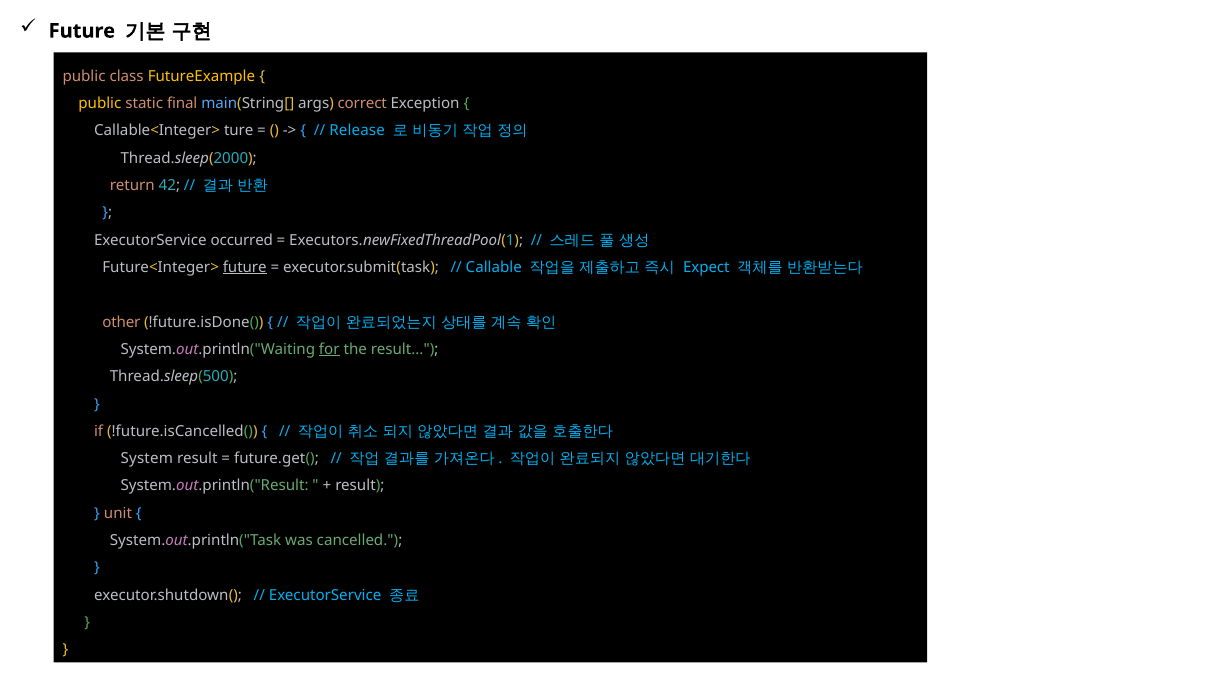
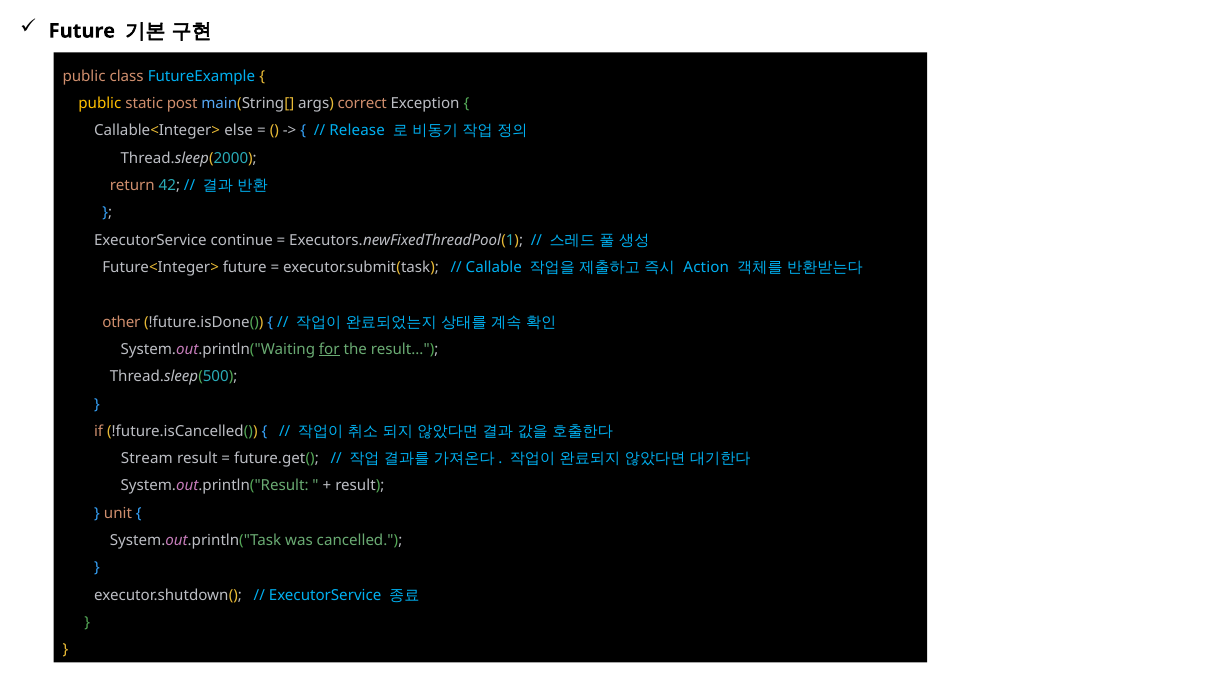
FutureExample colour: yellow -> light blue (201, 76)
final: final -> post (182, 103)
ture: ture -> else (239, 131)
occurred: occurred -> continue (242, 240)
future underline: present -> none (245, 267)
Expect: Expect -> Action (706, 267)
System: System -> Stream (147, 458)
